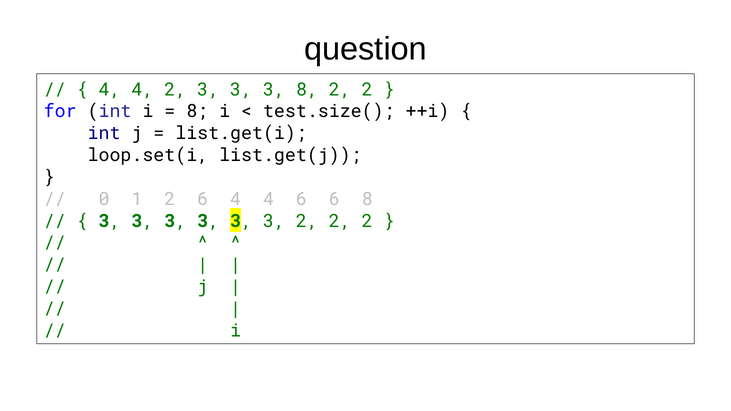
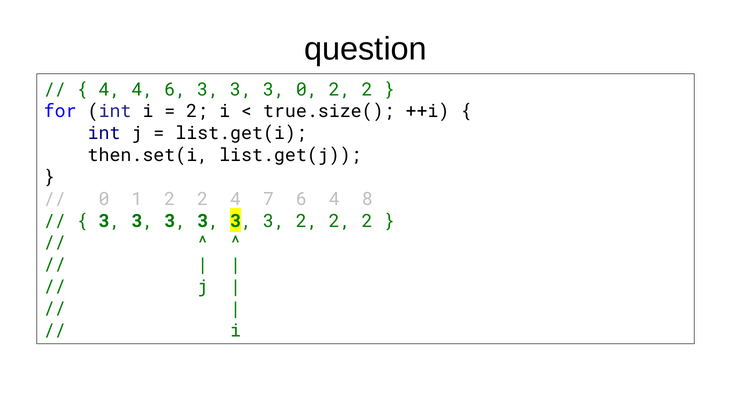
4 2: 2 -> 6 (175, 90)
3 8: 8 -> 0 (307, 90)
8: 8 -> 2 (197, 111)
test.size(: test.size( -> true.size( (329, 111)
loop.set(i: loop.set(i -> then.set(i (148, 155)
1 2 6: 6 -> 2 (203, 199)
4: 4 -> 7 (268, 199)
6 6: 6 -> 4 (334, 199)
